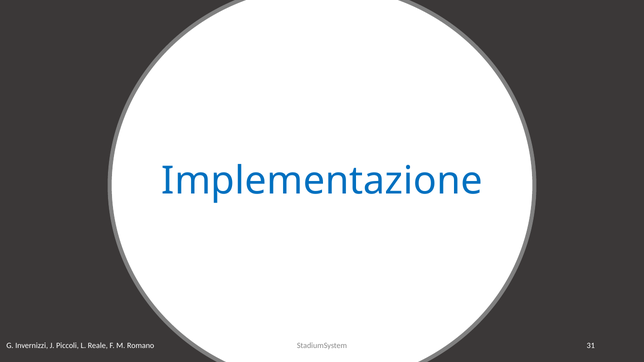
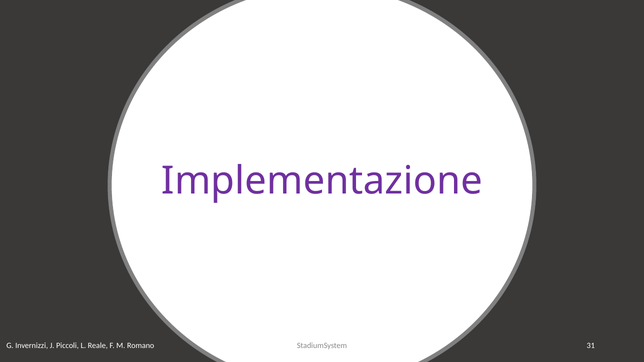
Implementazione colour: blue -> purple (322, 181)
